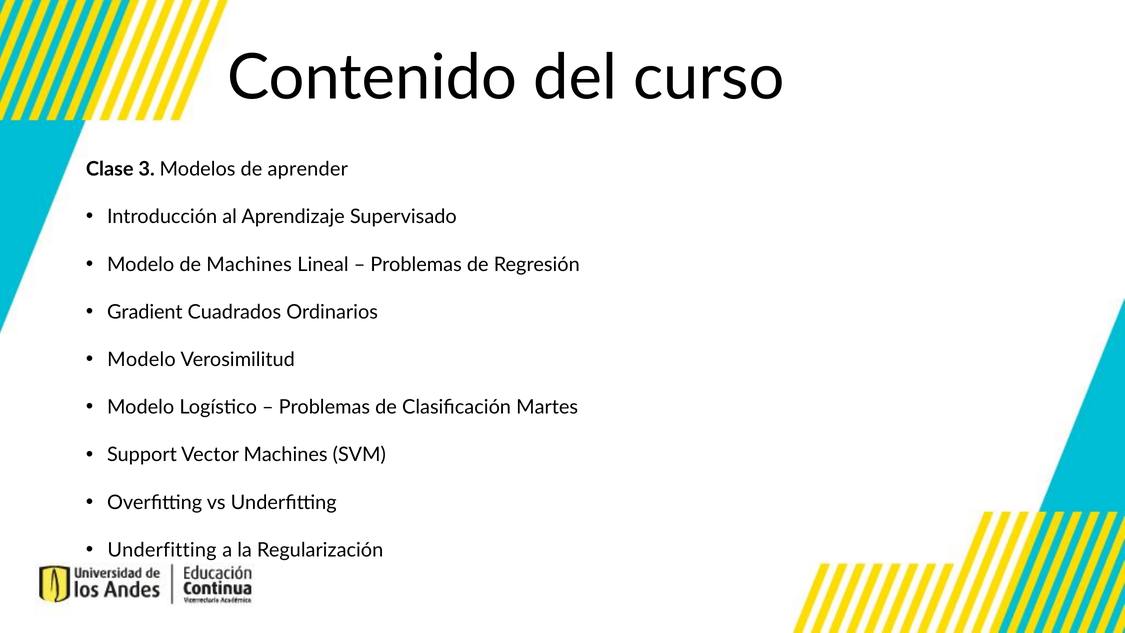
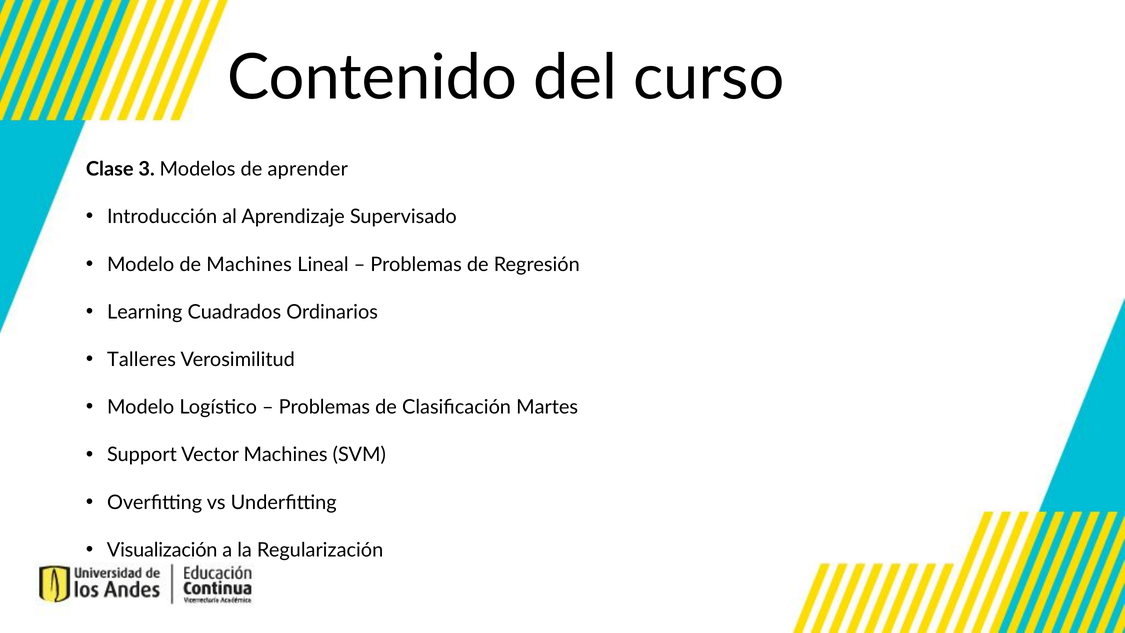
Gradient: Gradient -> Learning (145, 312)
Modelo: Modelo -> Talleres (142, 360)
Underfitting: Underfitting -> Visualización (162, 550)
